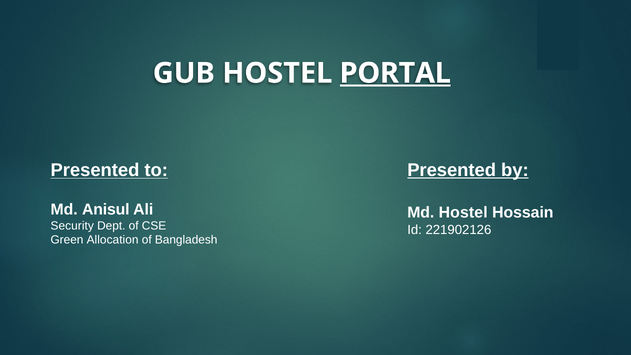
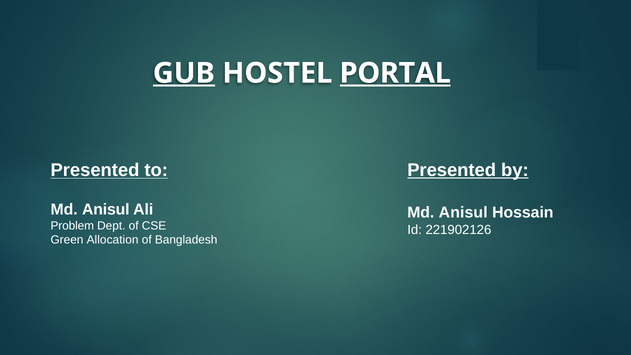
GUB underline: none -> present (184, 73)
Hostel: Hostel -> Anisul (463, 212)
Security: Security -> Problem (72, 226)
